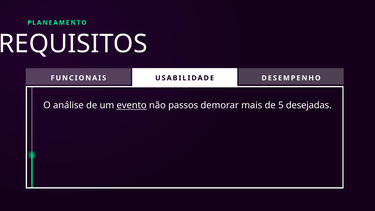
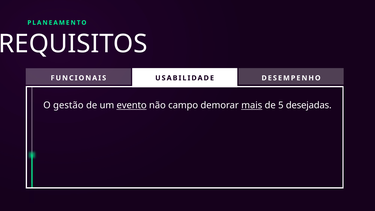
análise: análise -> gestão (68, 105)
passos: passos -> campo (183, 105)
mais underline: none -> present (252, 105)
